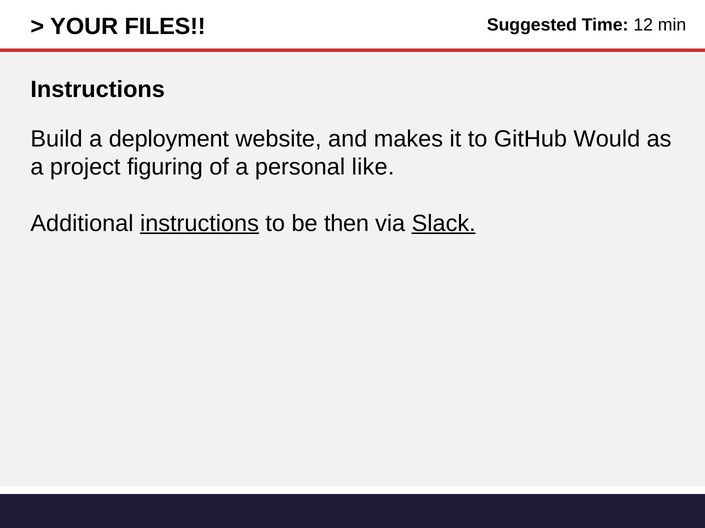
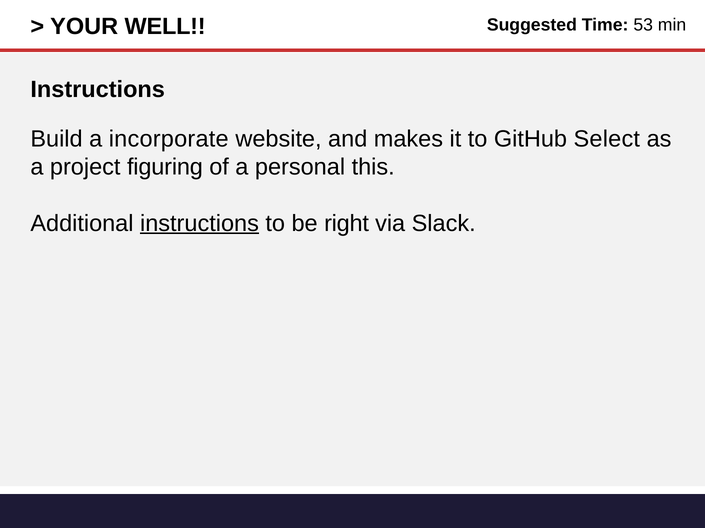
FILES: FILES -> WELL (165, 27)
12: 12 -> 53 (643, 25)
deployment: deployment -> incorporate (169, 139)
Would: Would -> Select (607, 139)
like: like -> this (373, 167)
then: then -> right (347, 224)
Slack underline: present -> none (444, 224)
